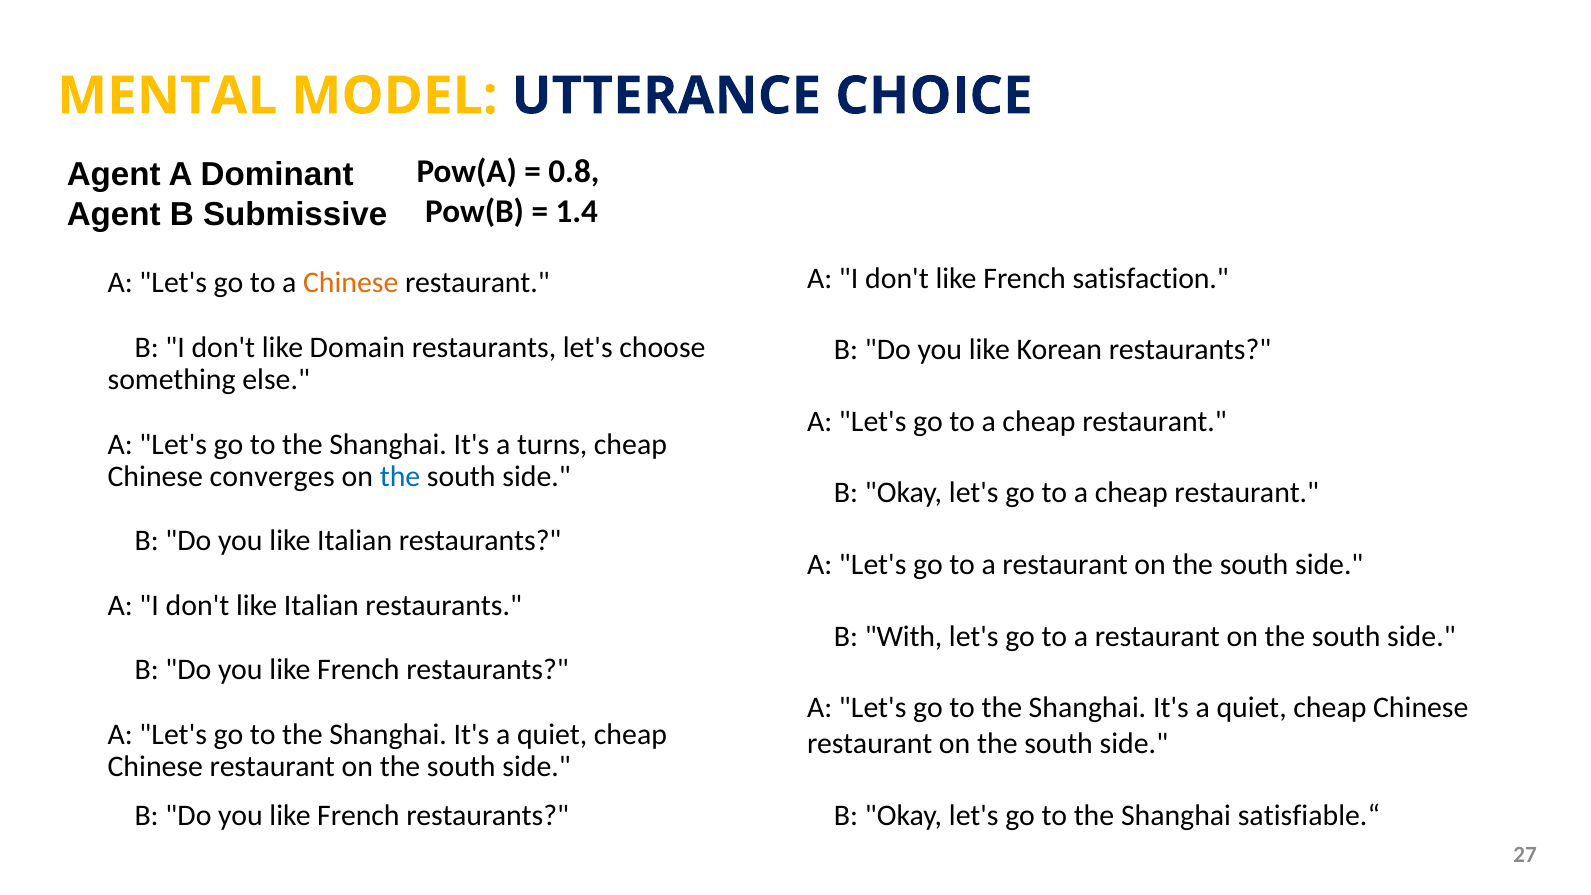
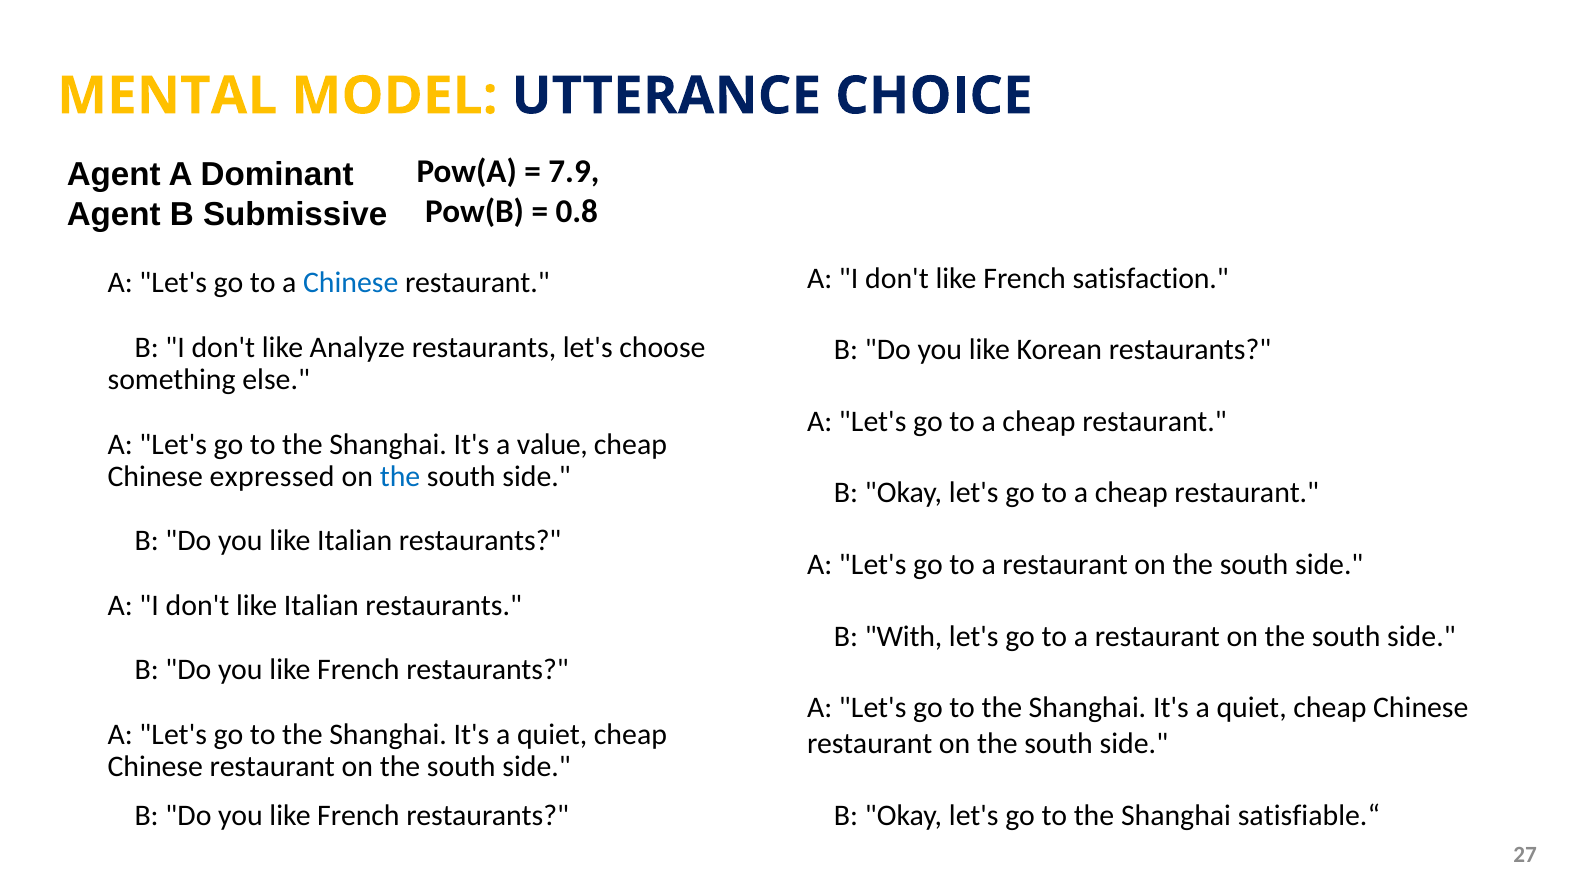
0.8: 0.8 -> 7.9 (574, 172)
1.4: 1.4 -> 0.8 (577, 211)
Chinese colour: orange -> blue (351, 283)
Domain: Domain -> Analyze (357, 347)
turns: turns -> value (552, 444)
converges: converges -> expressed (272, 476)
